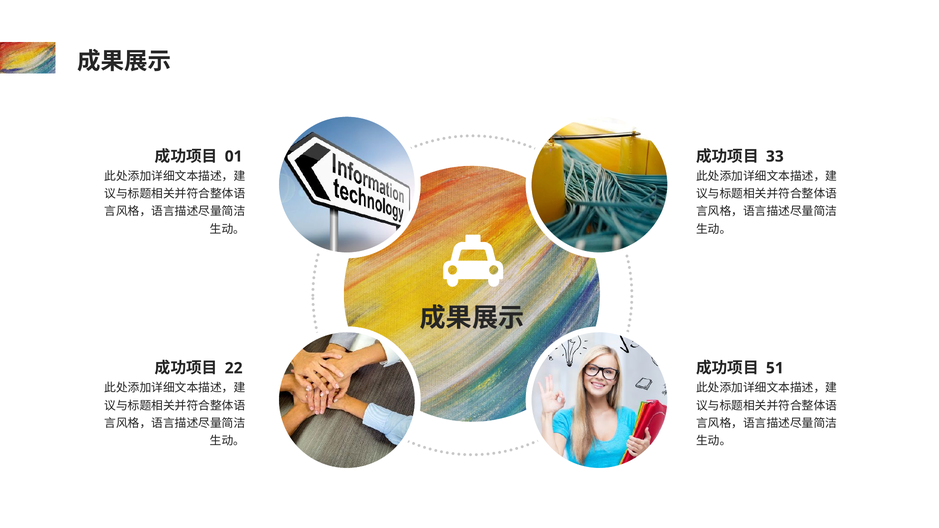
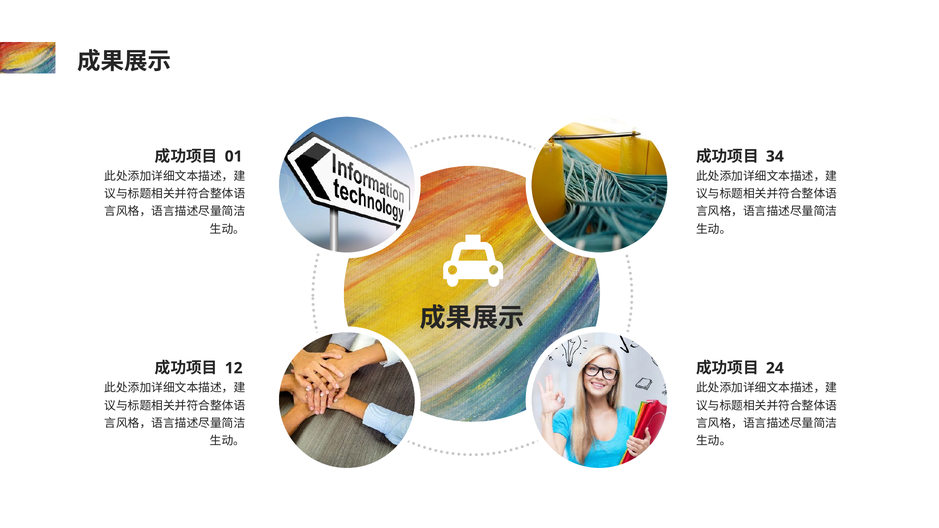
33: 33 -> 34 (775, 157)
22: 22 -> 12 (234, 368)
51: 51 -> 24 (775, 368)
